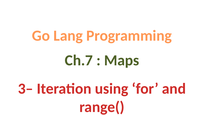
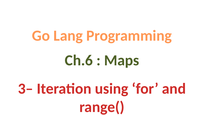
Ch.7: Ch.7 -> Ch.6 (79, 60)
